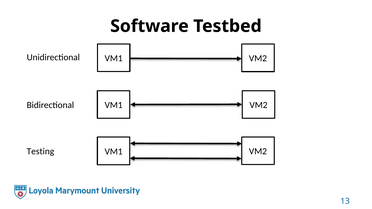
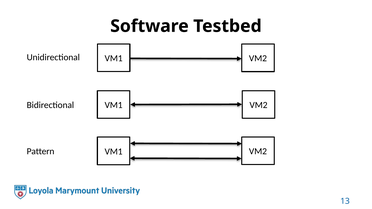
Testing: Testing -> Pattern (41, 152)
